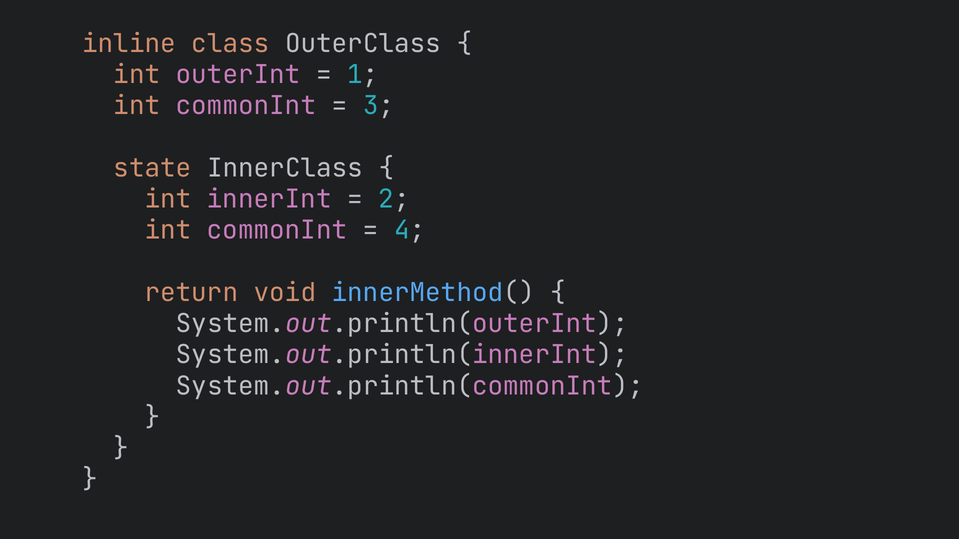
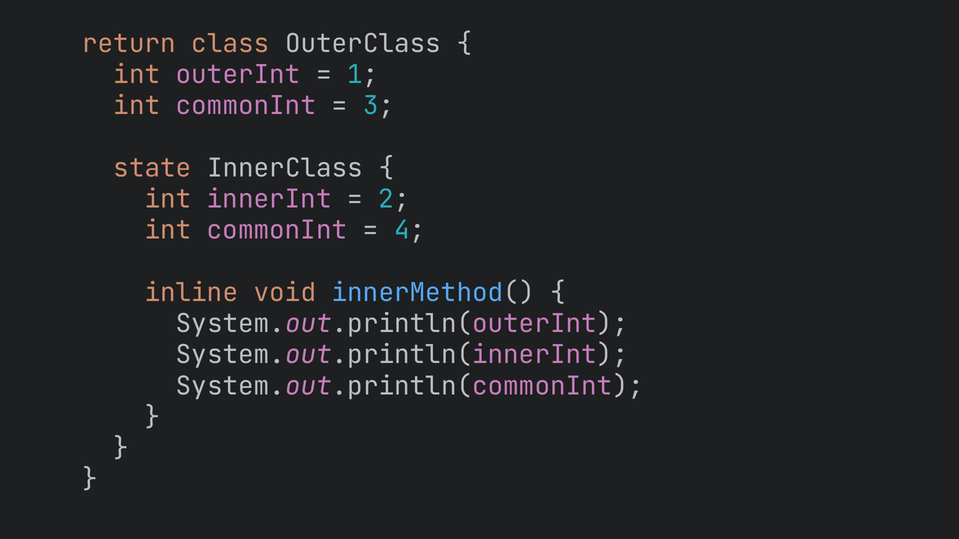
inline: inline -> return (129, 44)
return: return -> inline (191, 293)
